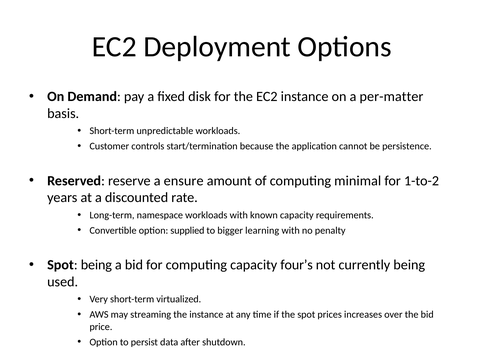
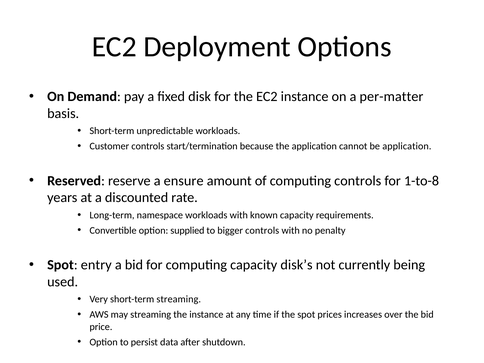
be persistence: persistence -> application (407, 146)
computing minimal: minimal -> controls (358, 181)
1-to-2: 1-to-2 -> 1-to-8 (422, 181)
bigger learning: learning -> controls (262, 230)
Spot being: being -> entry (96, 265)
four’s: four’s -> disk’s (296, 265)
short-term virtualized: virtualized -> streaming (179, 299)
